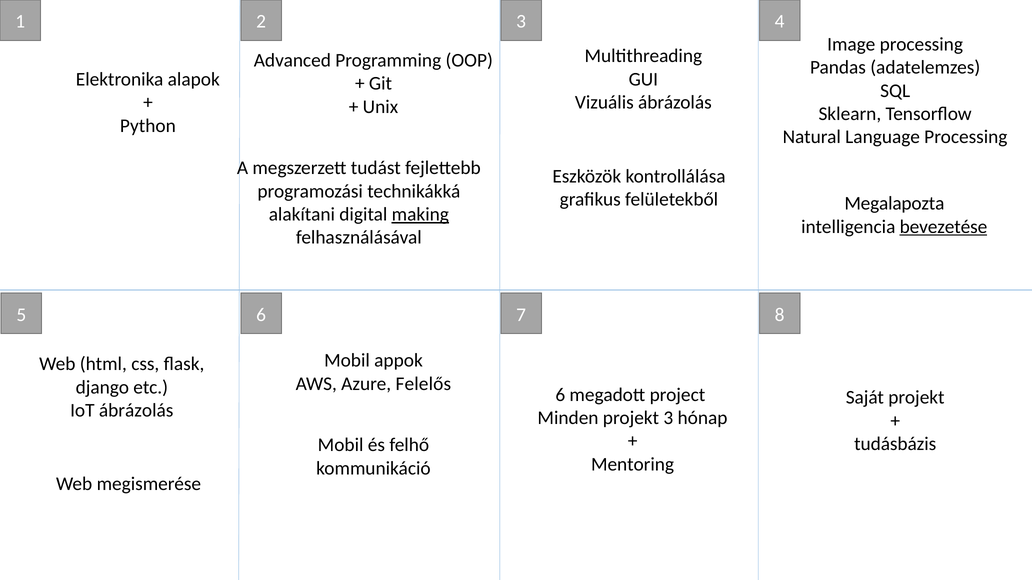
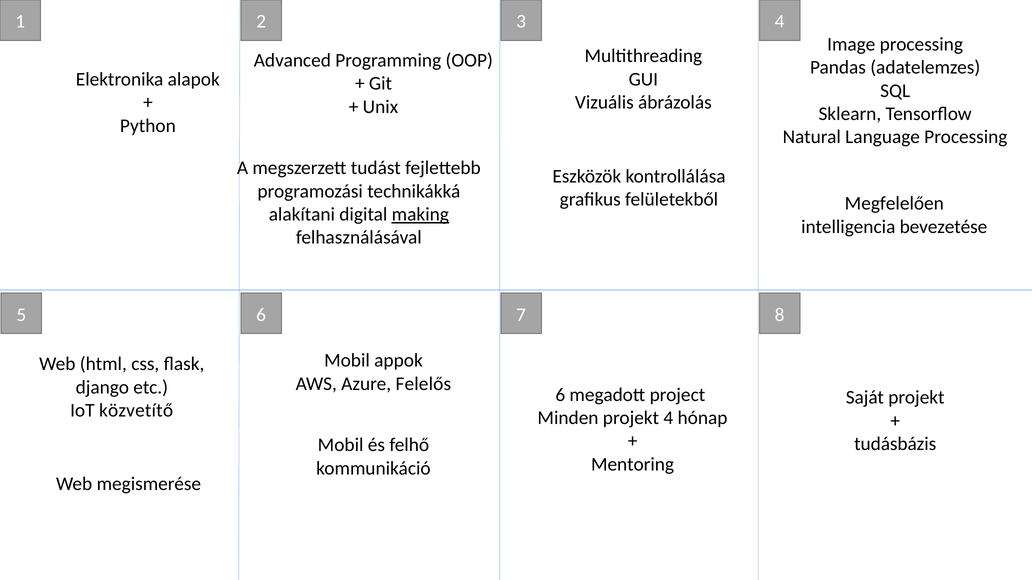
Megalapozta: Megalapozta -> Megfelelően (894, 204)
bevezetése underline: present -> none (943, 227)
IoT ábrázolás: ábrázolás -> közvetítő (136, 411)
projekt 3: 3 -> 4 (668, 418)
